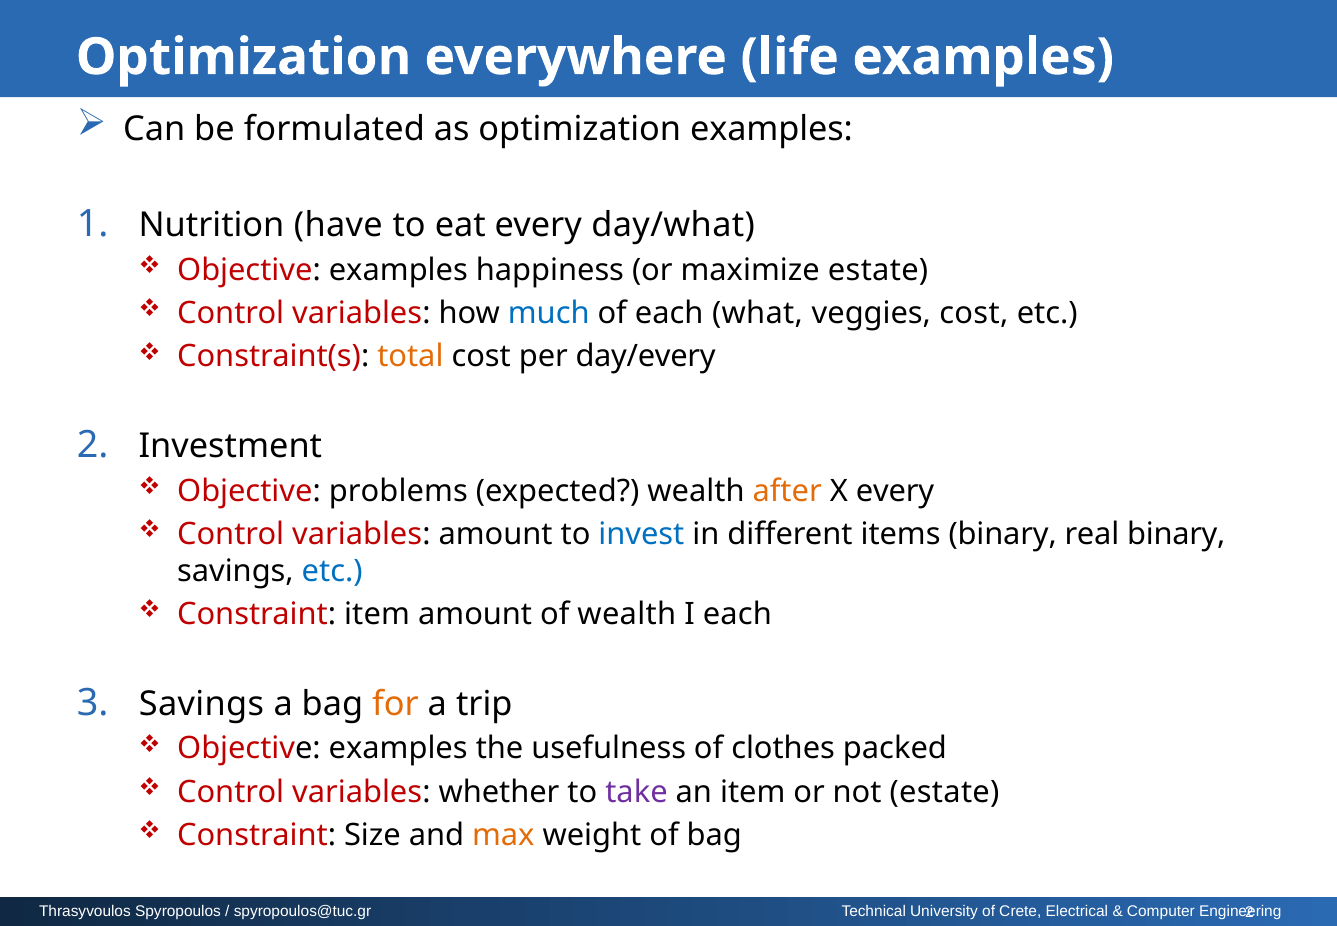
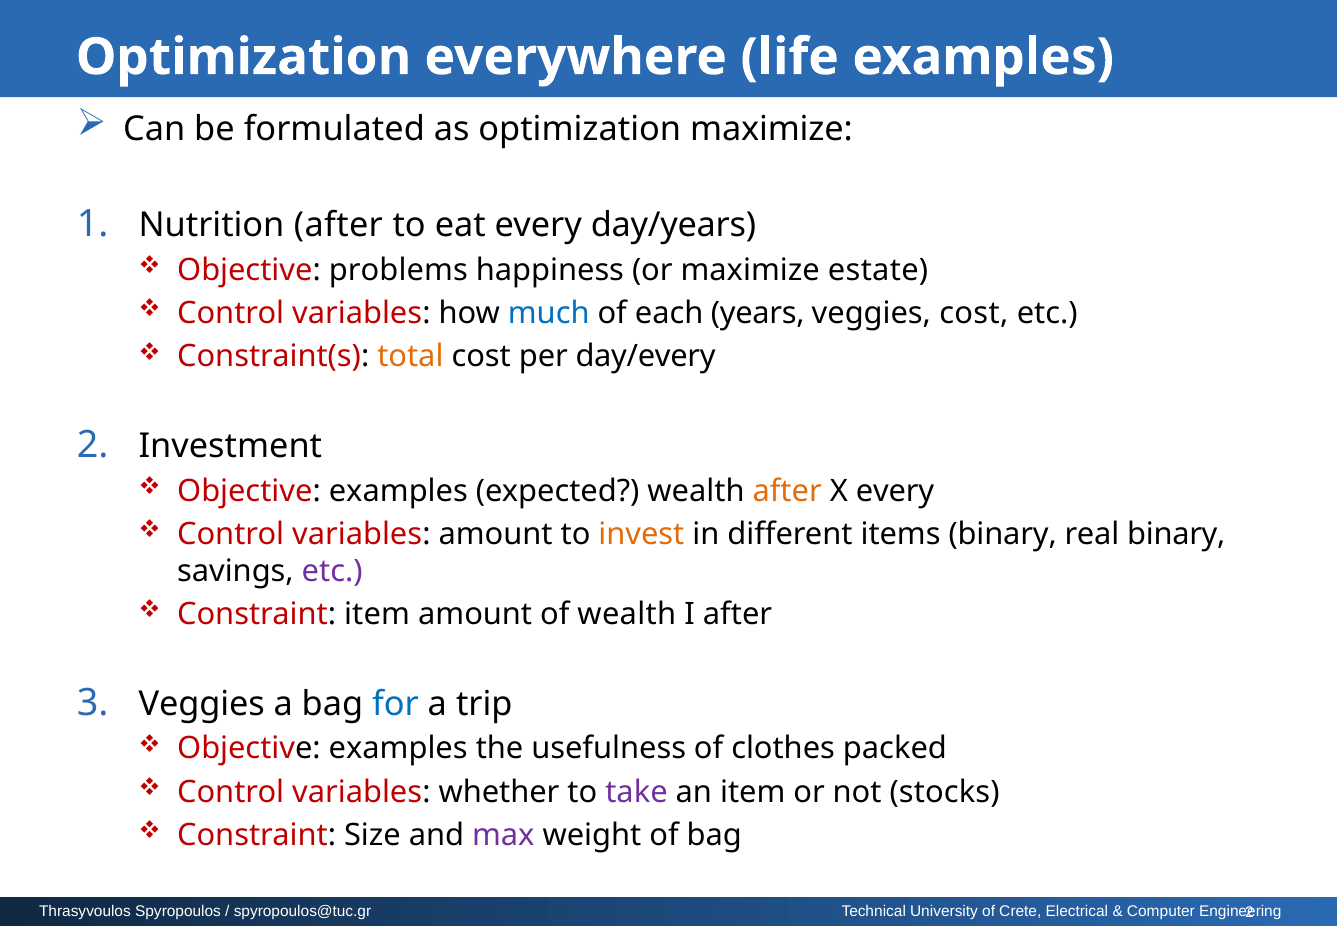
optimization examples: examples -> maximize (771, 129)
Nutrition have: have -> after (338, 225)
day/what: day/what -> day/years (673, 225)
examples: examples -> problems (398, 270)
what: what -> years (758, 313)
problems: problems -> examples (398, 491)
invest colour: blue -> orange (641, 534)
etc colour: blue -> purple (332, 571)
I each: each -> after (738, 614)
Savings: Savings -> Veggies (202, 703)
for colour: orange -> blue (396, 703)
not estate: estate -> stocks (945, 792)
max colour: orange -> purple (503, 835)
